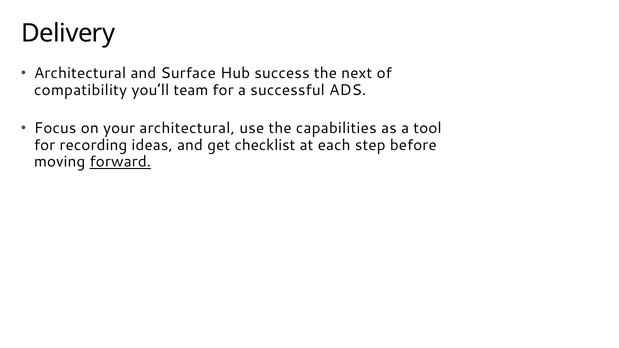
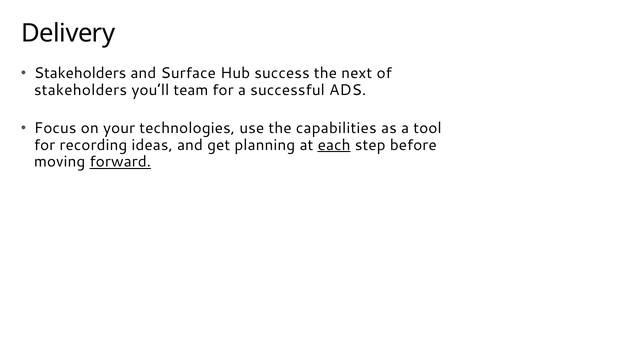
Architectural: Architectural -> Stakeholders (80, 73)
compatibility: compatibility -> stakeholders (80, 90)
your architectural: architectural -> technologies (187, 128)
checklist: checklist -> planning (265, 145)
each underline: none -> present (334, 145)
